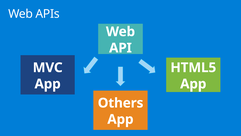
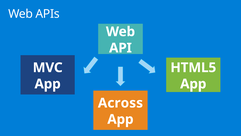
Others: Others -> Across (120, 103)
